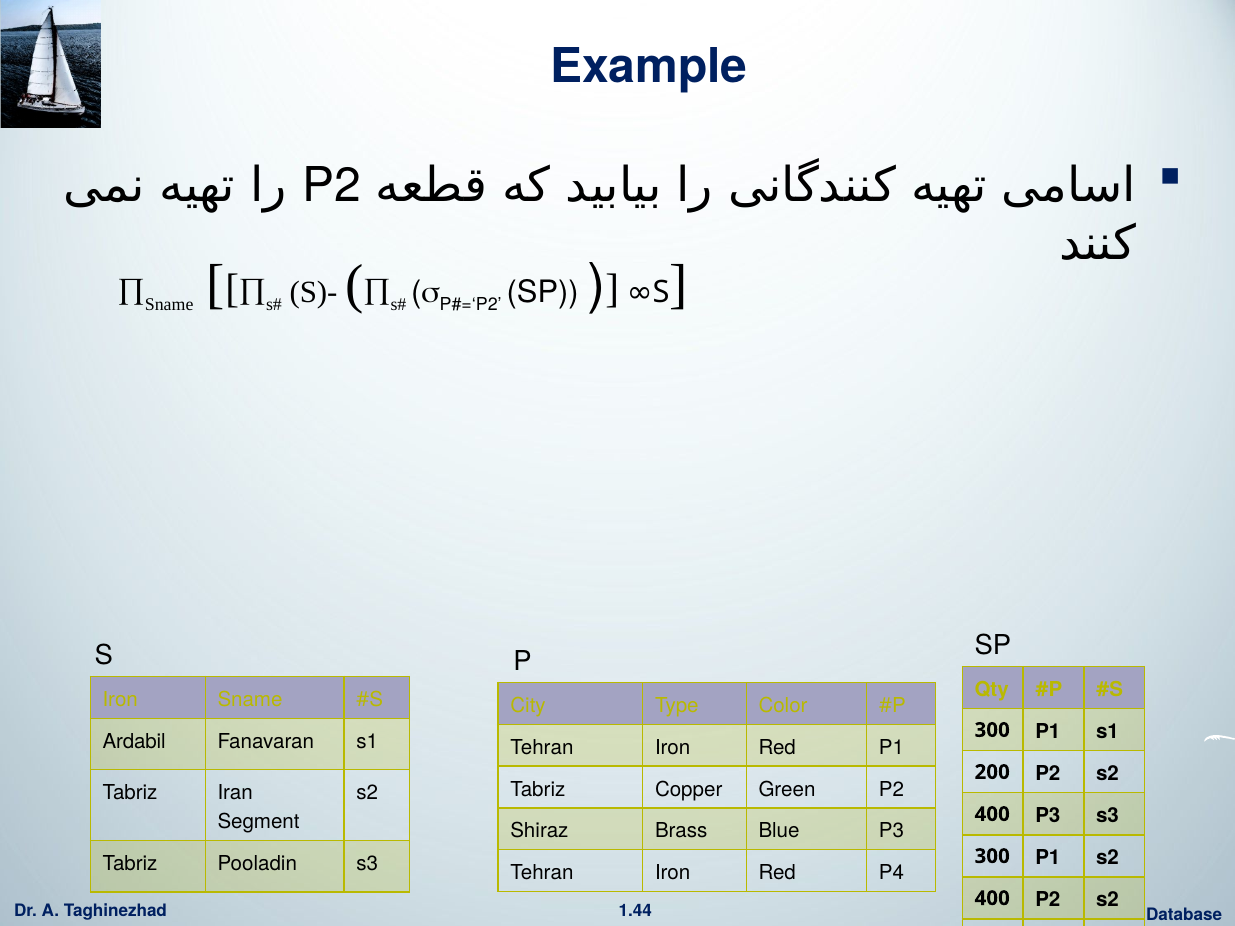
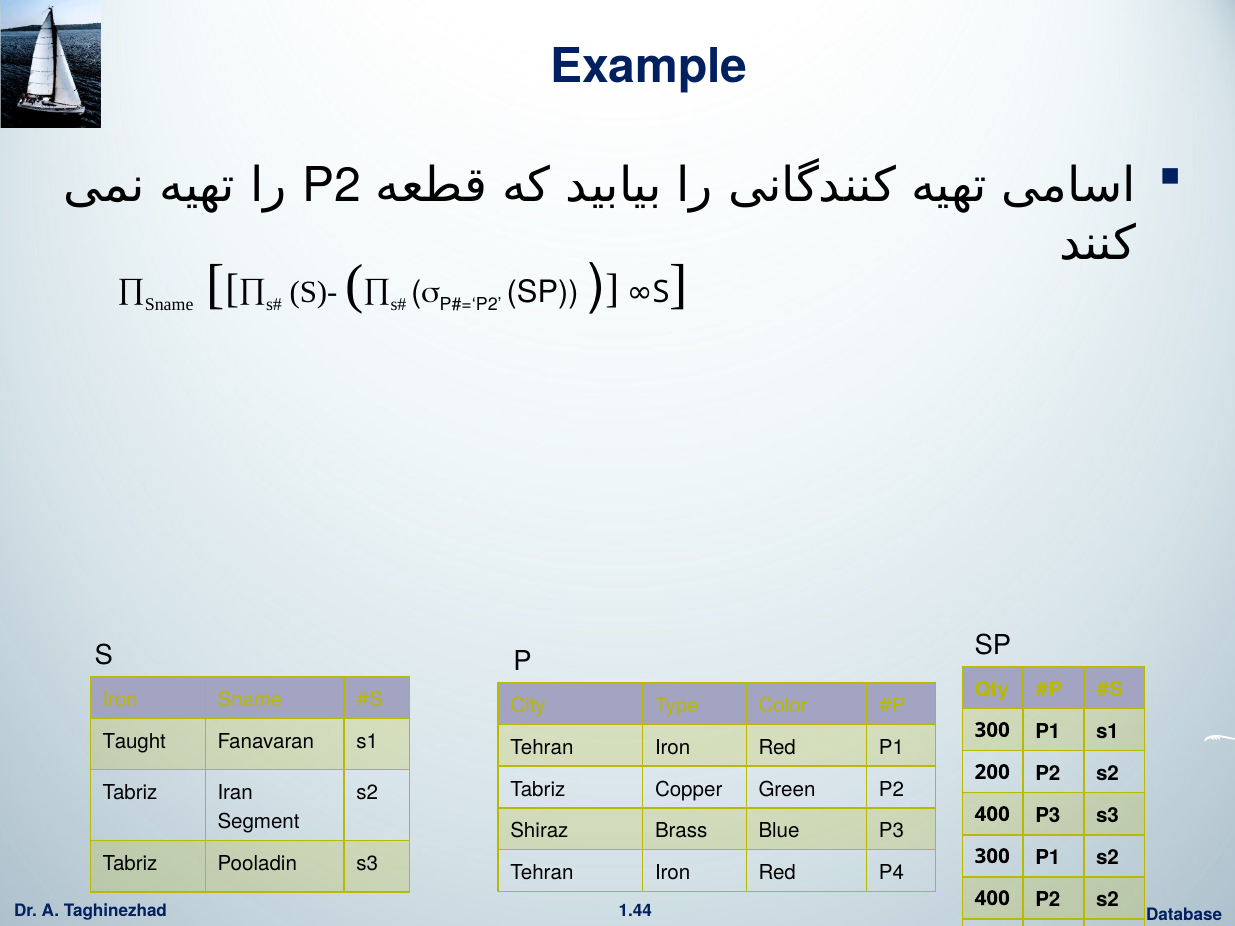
Ardabil: Ardabil -> Taught (134, 742)
